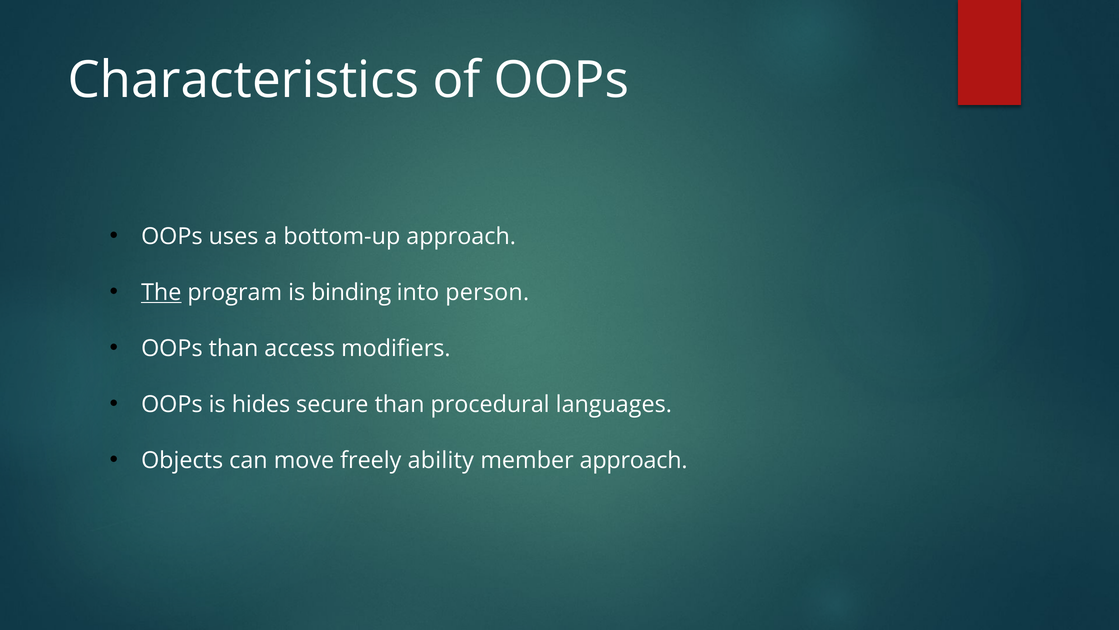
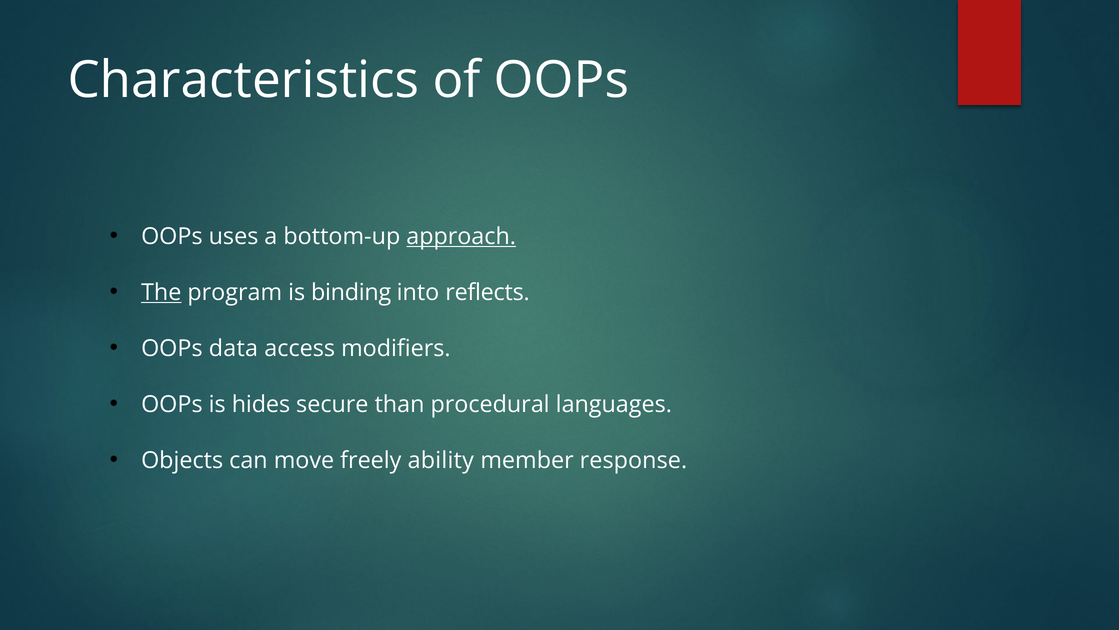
approach underline: none -> present (461, 236)
person: person -> reflects (487, 292)
OOPs than: than -> data (233, 348)
member approach: approach -> response (633, 460)
